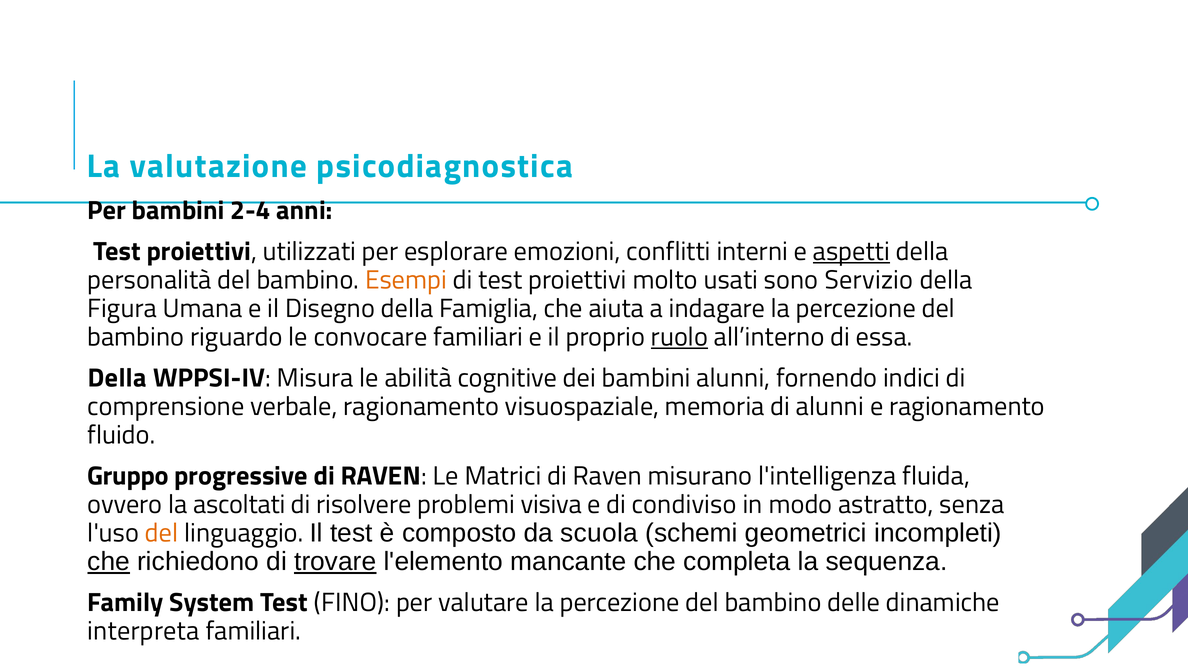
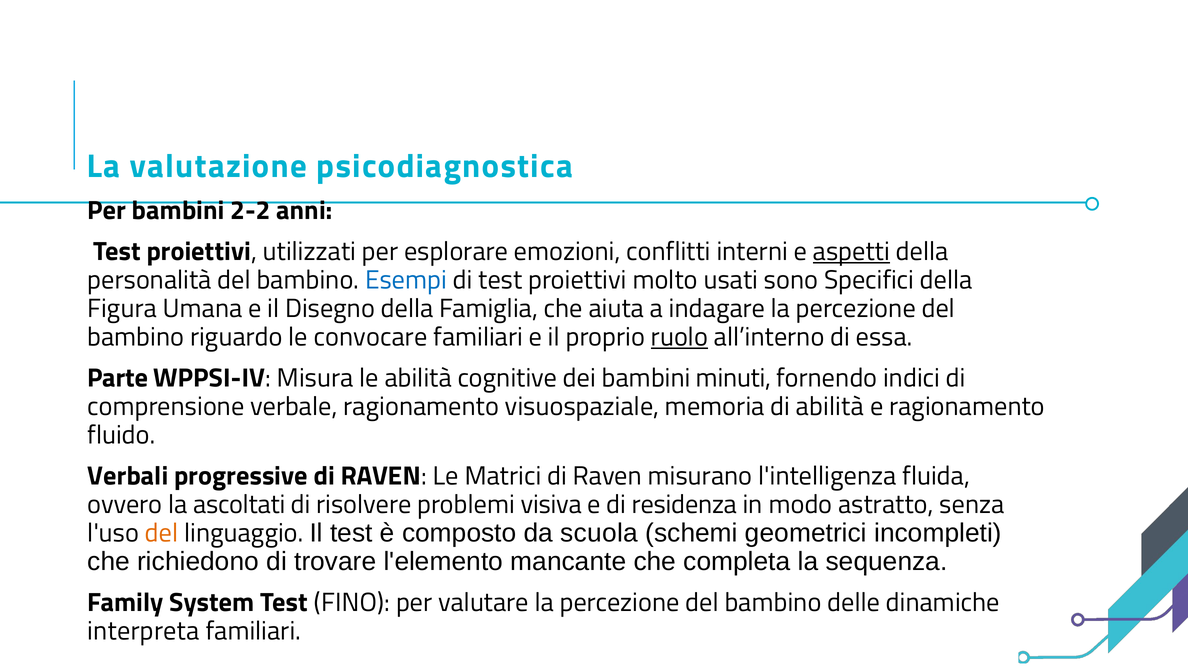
2-4: 2-4 -> 2-2 (250, 211)
Esempi colour: orange -> blue (406, 280)
Servizio: Servizio -> Specifici (869, 280)
Della: Della -> Parte (118, 378)
bambini alunni: alunni -> minuti (734, 378)
di alunni: alunni -> abilità (830, 407)
Gruppo: Gruppo -> Verbali (128, 476)
condiviso: condiviso -> residenza (684, 505)
che underline: present -> none (109, 562)
trovare underline: present -> none (335, 562)
